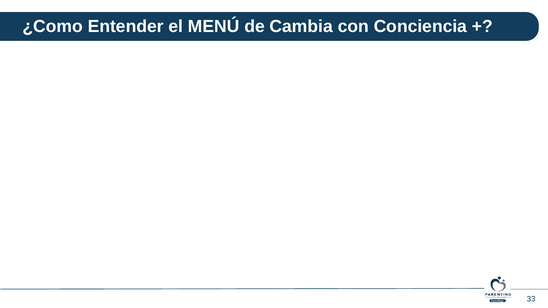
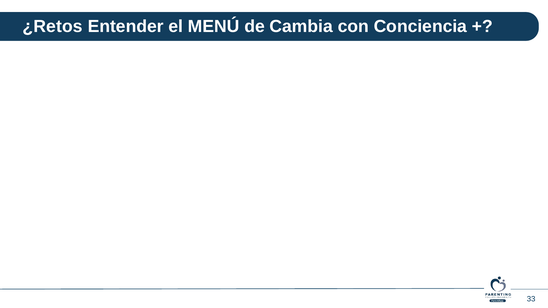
¿Como: ¿Como -> ¿Retos (53, 26)
